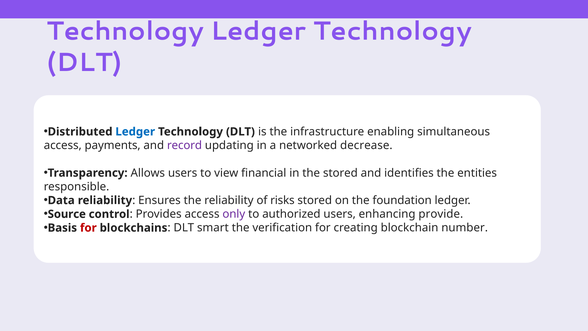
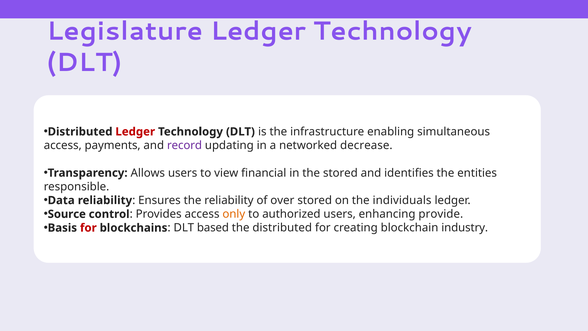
Technology: Technology -> Legislature (125, 31)
Ledger colour: blue -> red (135, 132)
risks: risks -> over (282, 200)
foundation: foundation -> individuals (402, 200)
only colour: purple -> orange (234, 214)
smart: smart -> based (213, 228)
the verification: verification -> distributed (282, 228)
number: number -> industry (465, 228)
